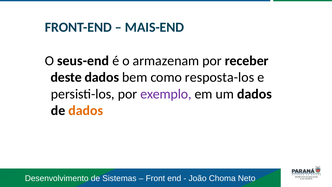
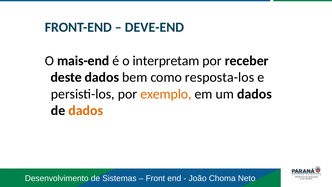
MAIS-END: MAIS-END -> DEVE-END (155, 27)
seus-end: seus-end -> mais-end (83, 61)
armazenam: armazenam -> interpretam (166, 61)
exemplo colour: purple -> orange (166, 94)
